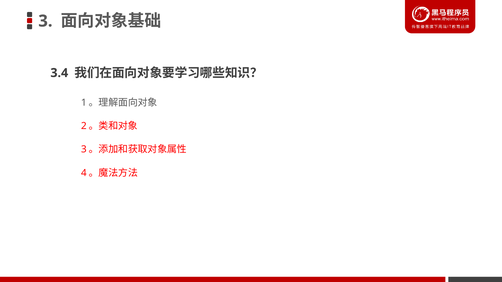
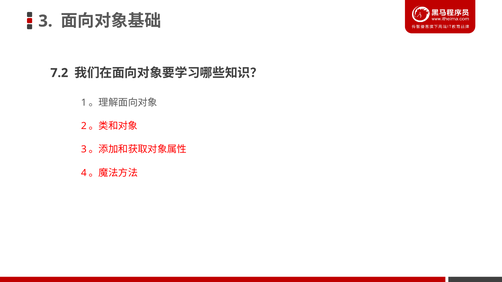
3.4: 3.4 -> 7.2 (59, 73)
